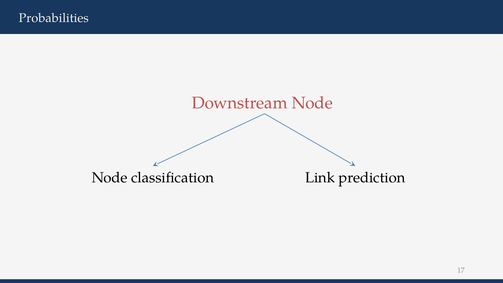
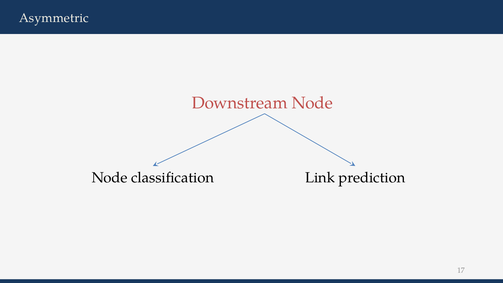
Probabilities: Probabilities -> Asymmetric (54, 18)
